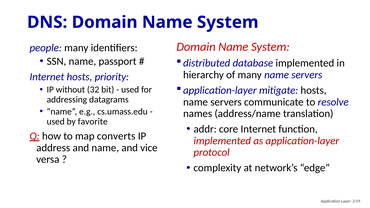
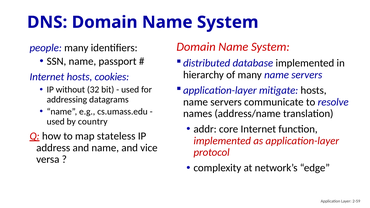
priority: priority -> cookies (112, 77)
favorite: favorite -> country (93, 122)
converts: converts -> stateless (116, 136)
